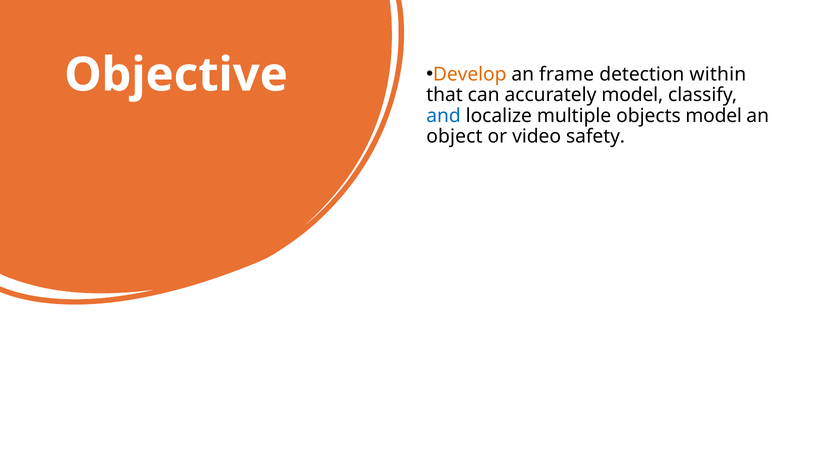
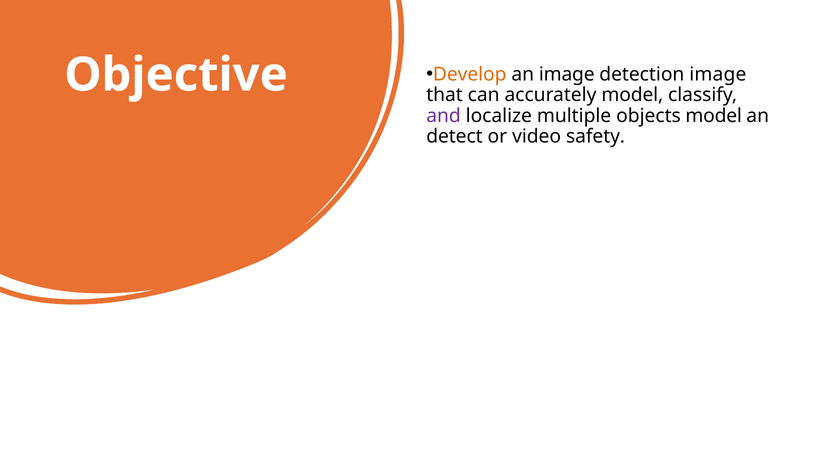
an frame: frame -> image (567, 74)
detection within: within -> image (718, 74)
and colour: blue -> purple (444, 116)
object: object -> detect (454, 136)
